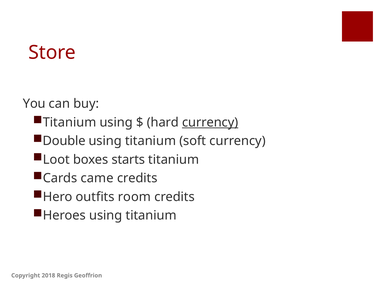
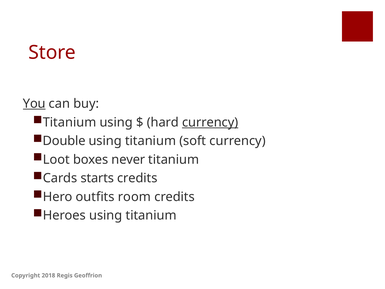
You underline: none -> present (34, 104)
starts: starts -> never (128, 159)
came: came -> starts (97, 178)
